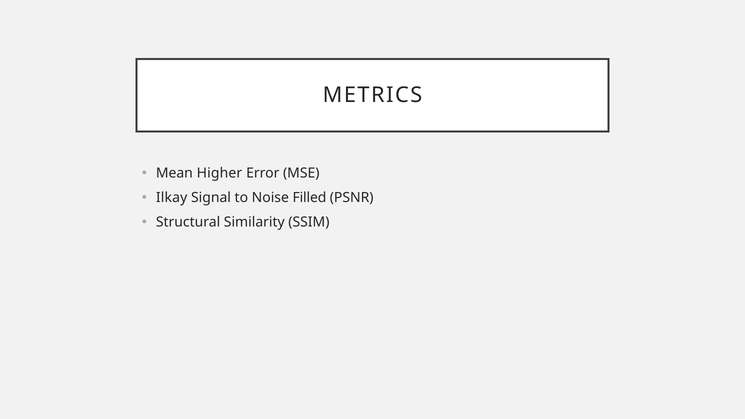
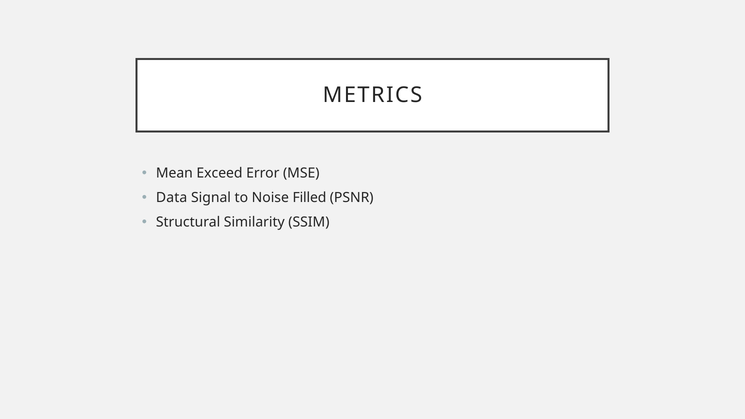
Higher: Higher -> Exceed (220, 173)
Ilkay: Ilkay -> Data (172, 198)
